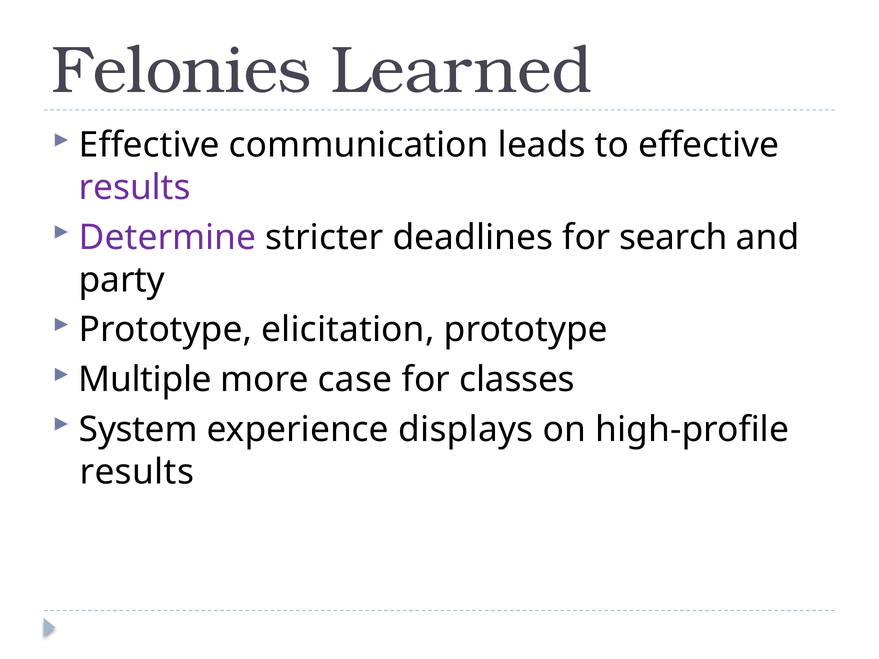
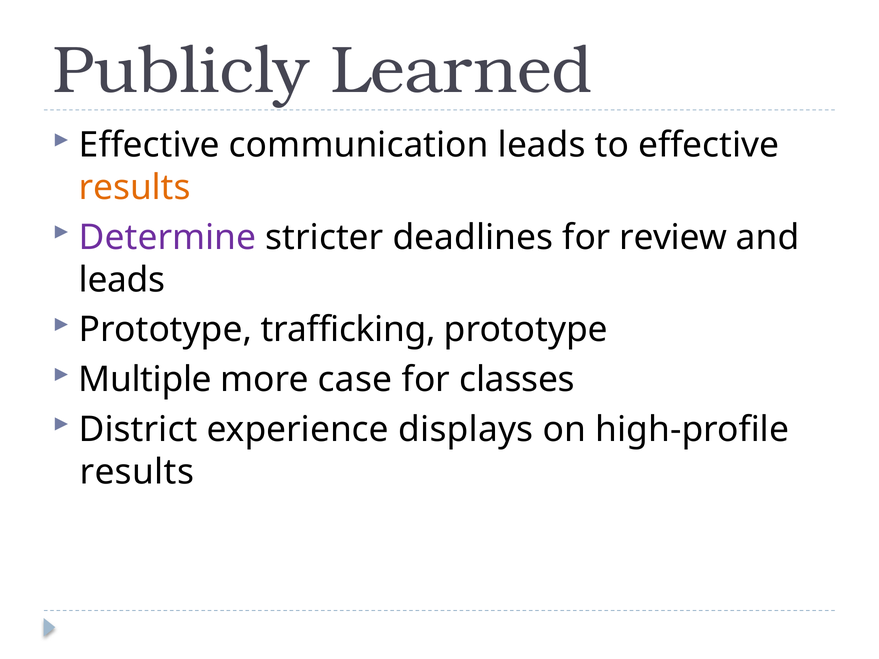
Felonies: Felonies -> Publicly (181, 71)
results colour: purple -> orange (135, 188)
search: search -> review (673, 238)
party: party -> leads (122, 280)
elicitation: elicitation -> trafficking (348, 330)
System: System -> District (138, 430)
